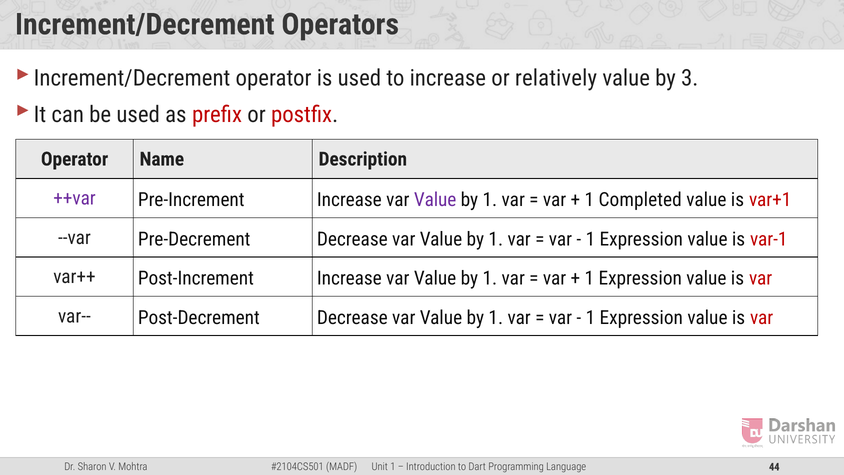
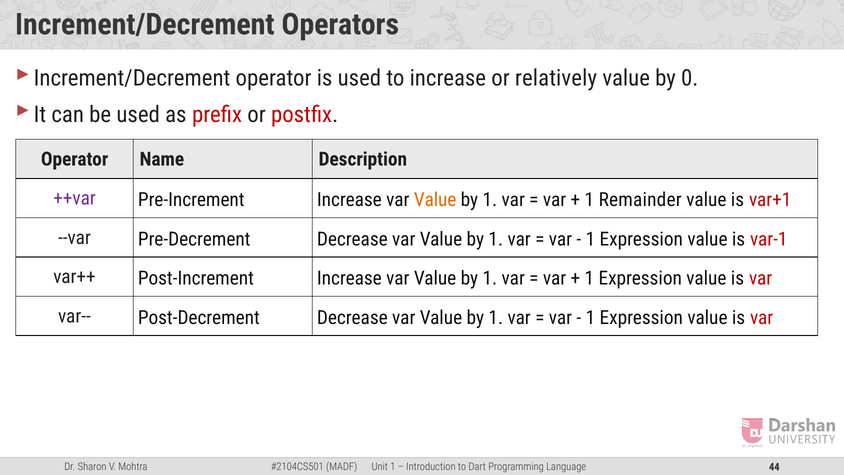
3: 3 -> 0 (690, 78)
Value colour: purple -> orange (435, 200)
Completed: Completed -> Remainder (640, 200)
